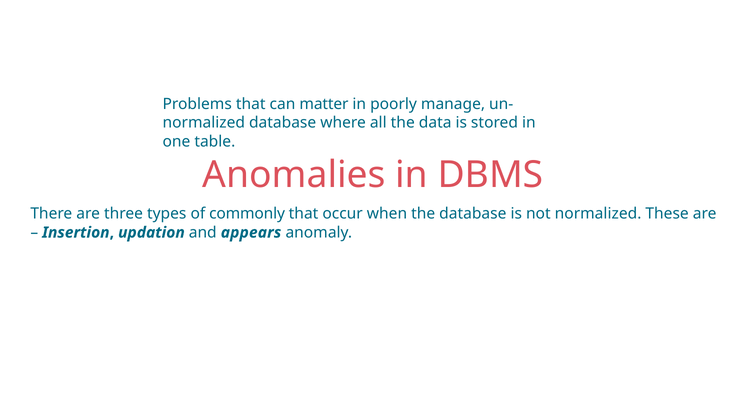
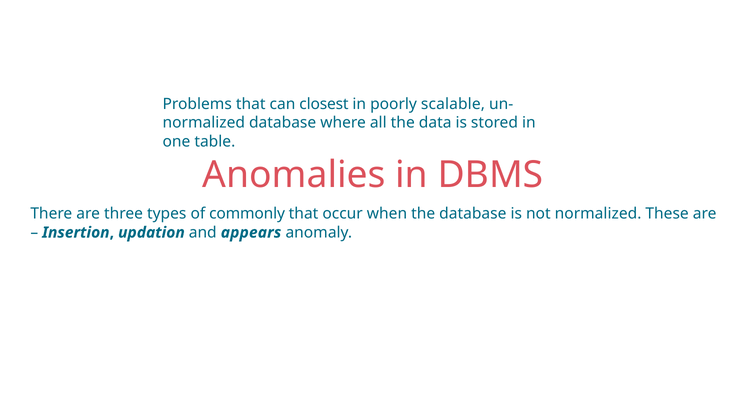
matter: matter -> closest (324, 104)
manage: manage -> scalable (453, 104)
